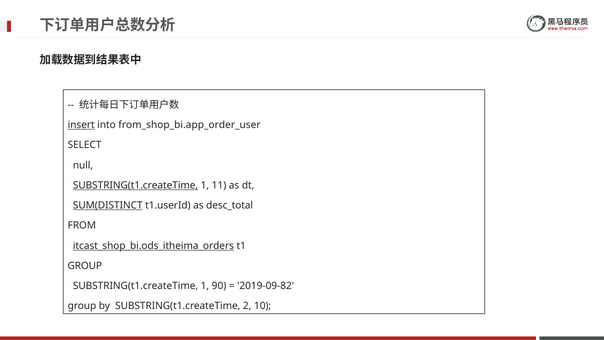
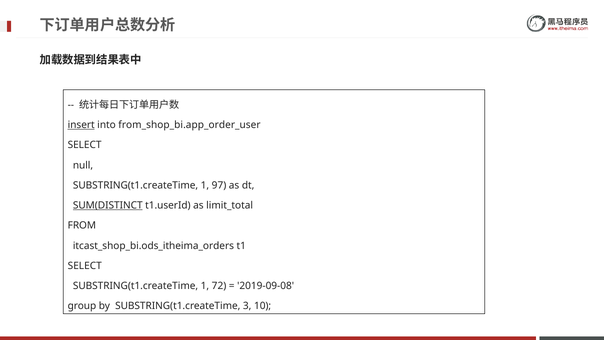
SUBSTRING(t1.createTime underline: present -> none (136, 185)
11: 11 -> 97 (219, 185)
desc_total: desc_total -> limit_total (230, 205)
itcast_shop_bi.ods_itheima_orders underline: present -> none (153, 246)
GROUP: GROUP -> SELECT (85, 266)
90: 90 -> 72 (219, 286)
2019-09-82: 2019-09-82 -> 2019-09-08 (266, 286)
2: 2 -> 3 (247, 306)
